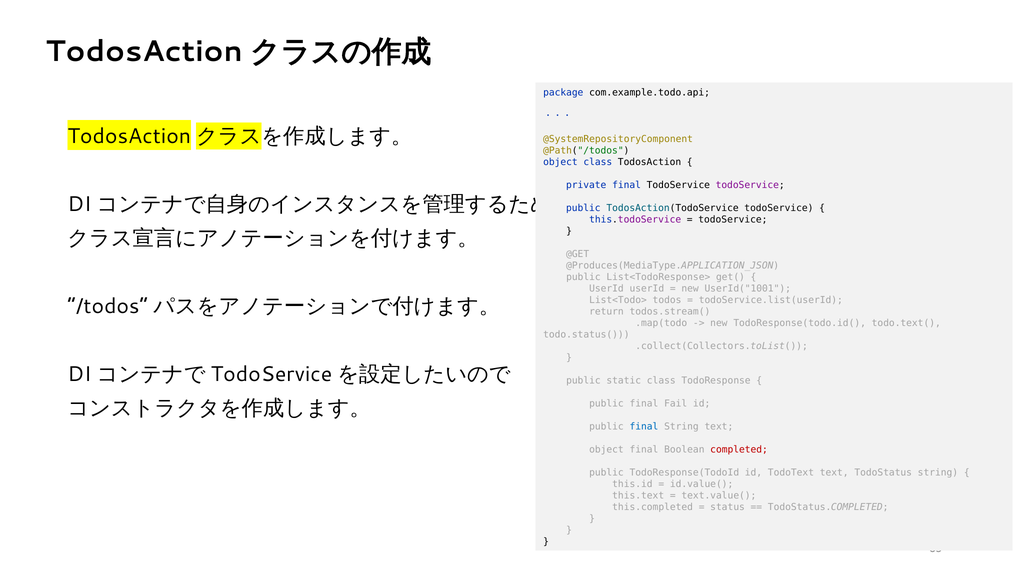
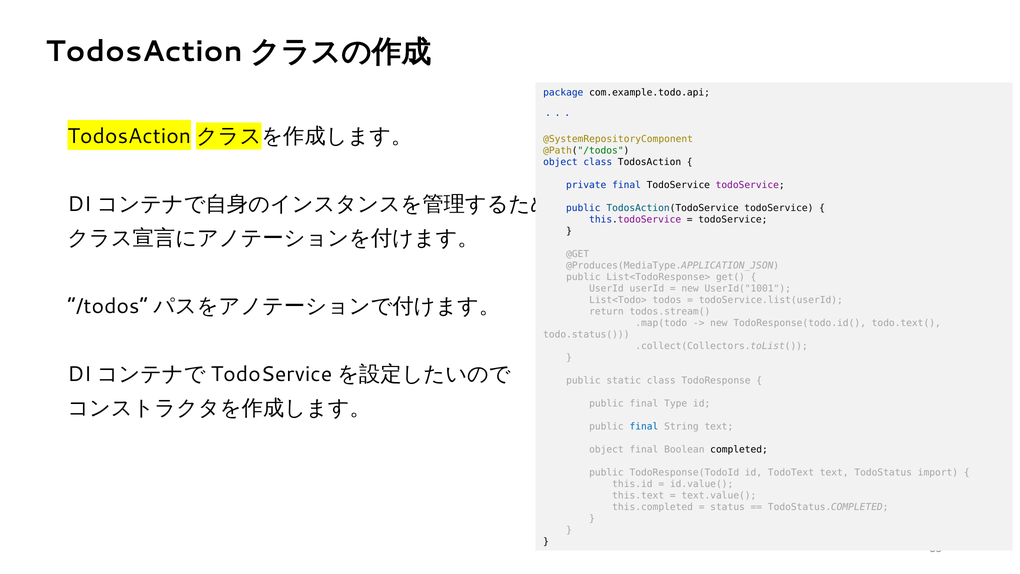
Fail: Fail -> Type (676, 403)
completed colour: red -> black (739, 449)
TodoStatus string: string -> import (938, 472)
